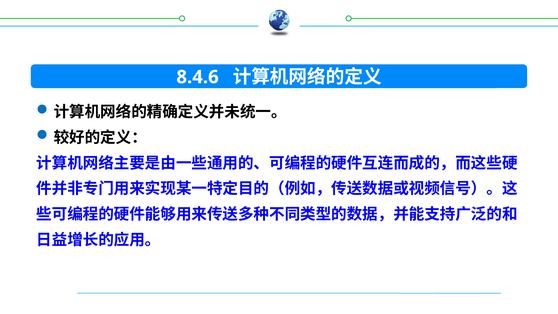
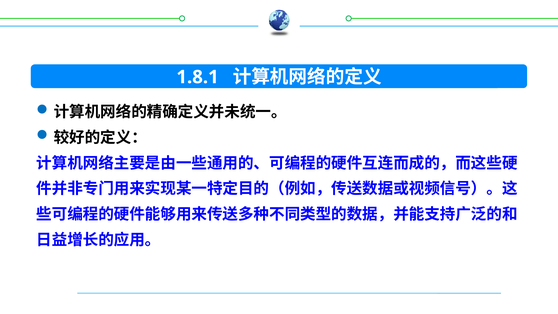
8.4.6: 8.4.6 -> 1.8.1 (198, 77)
